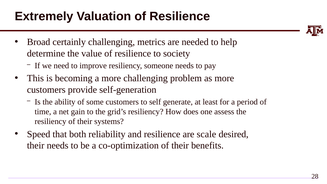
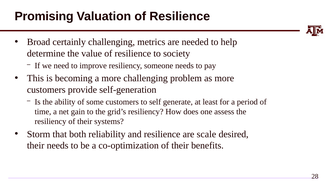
Extremely: Extremely -> Promising (44, 16)
Speed: Speed -> Storm (39, 134)
